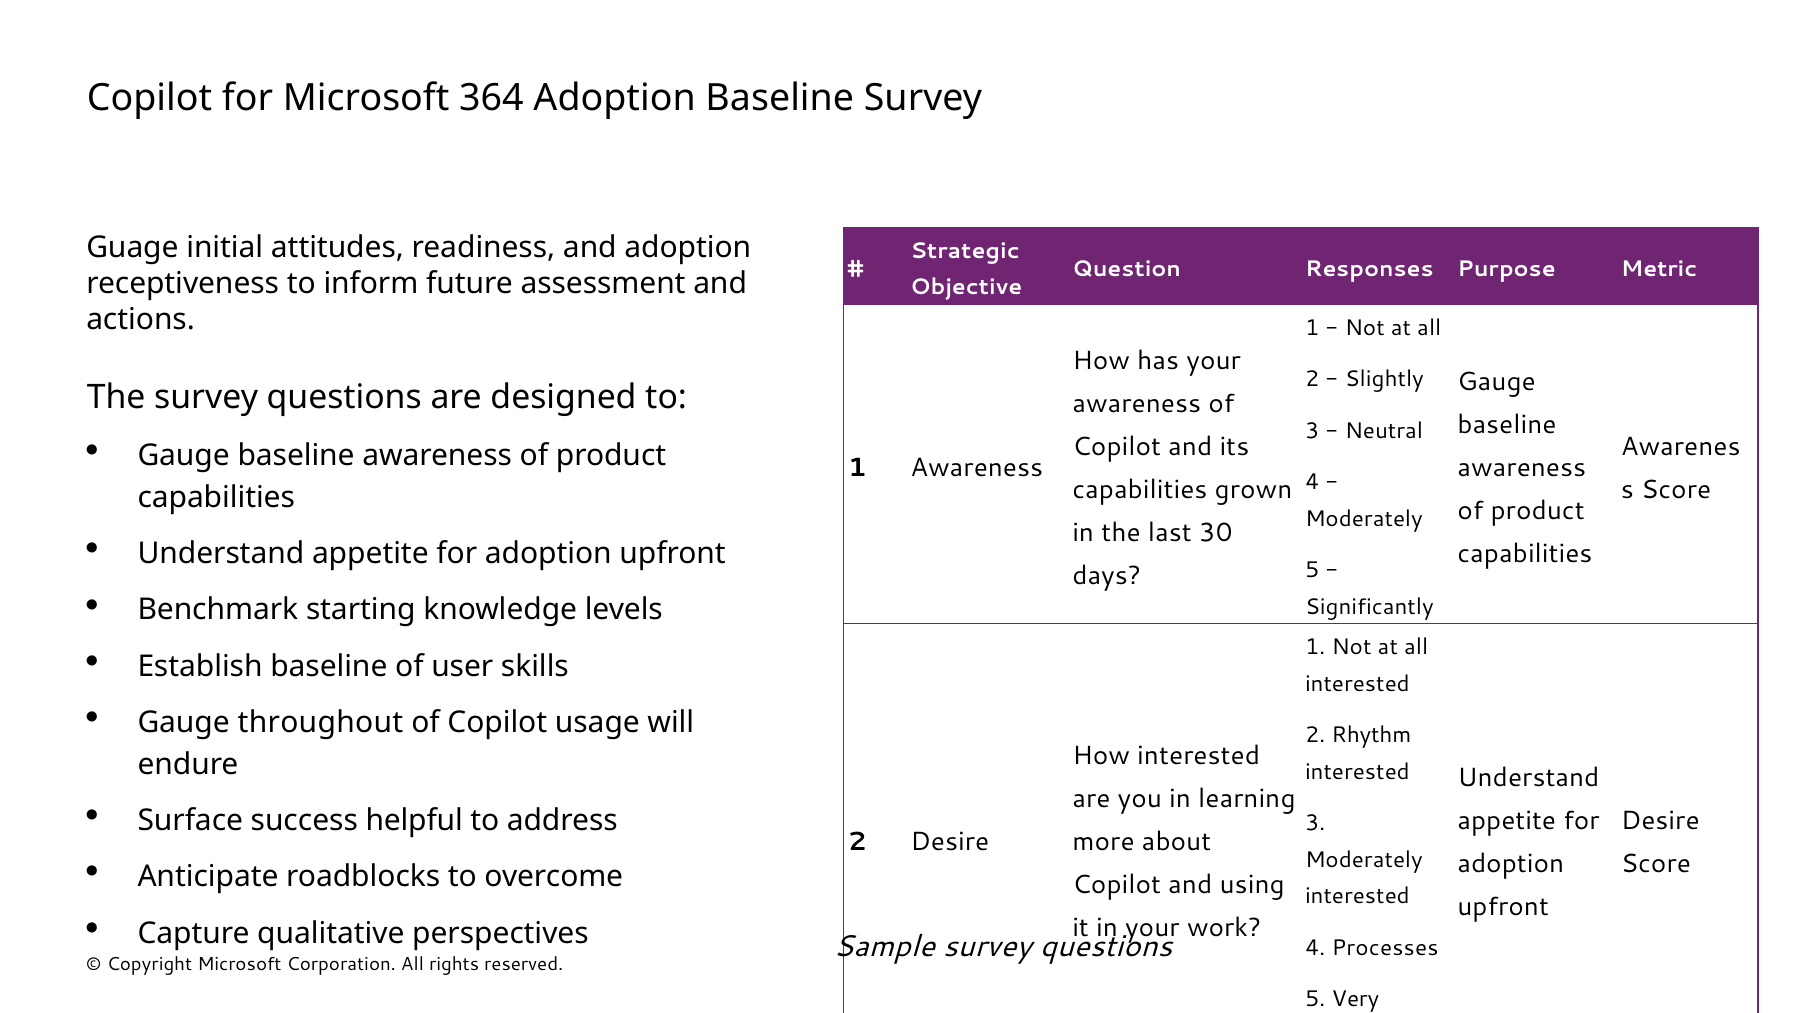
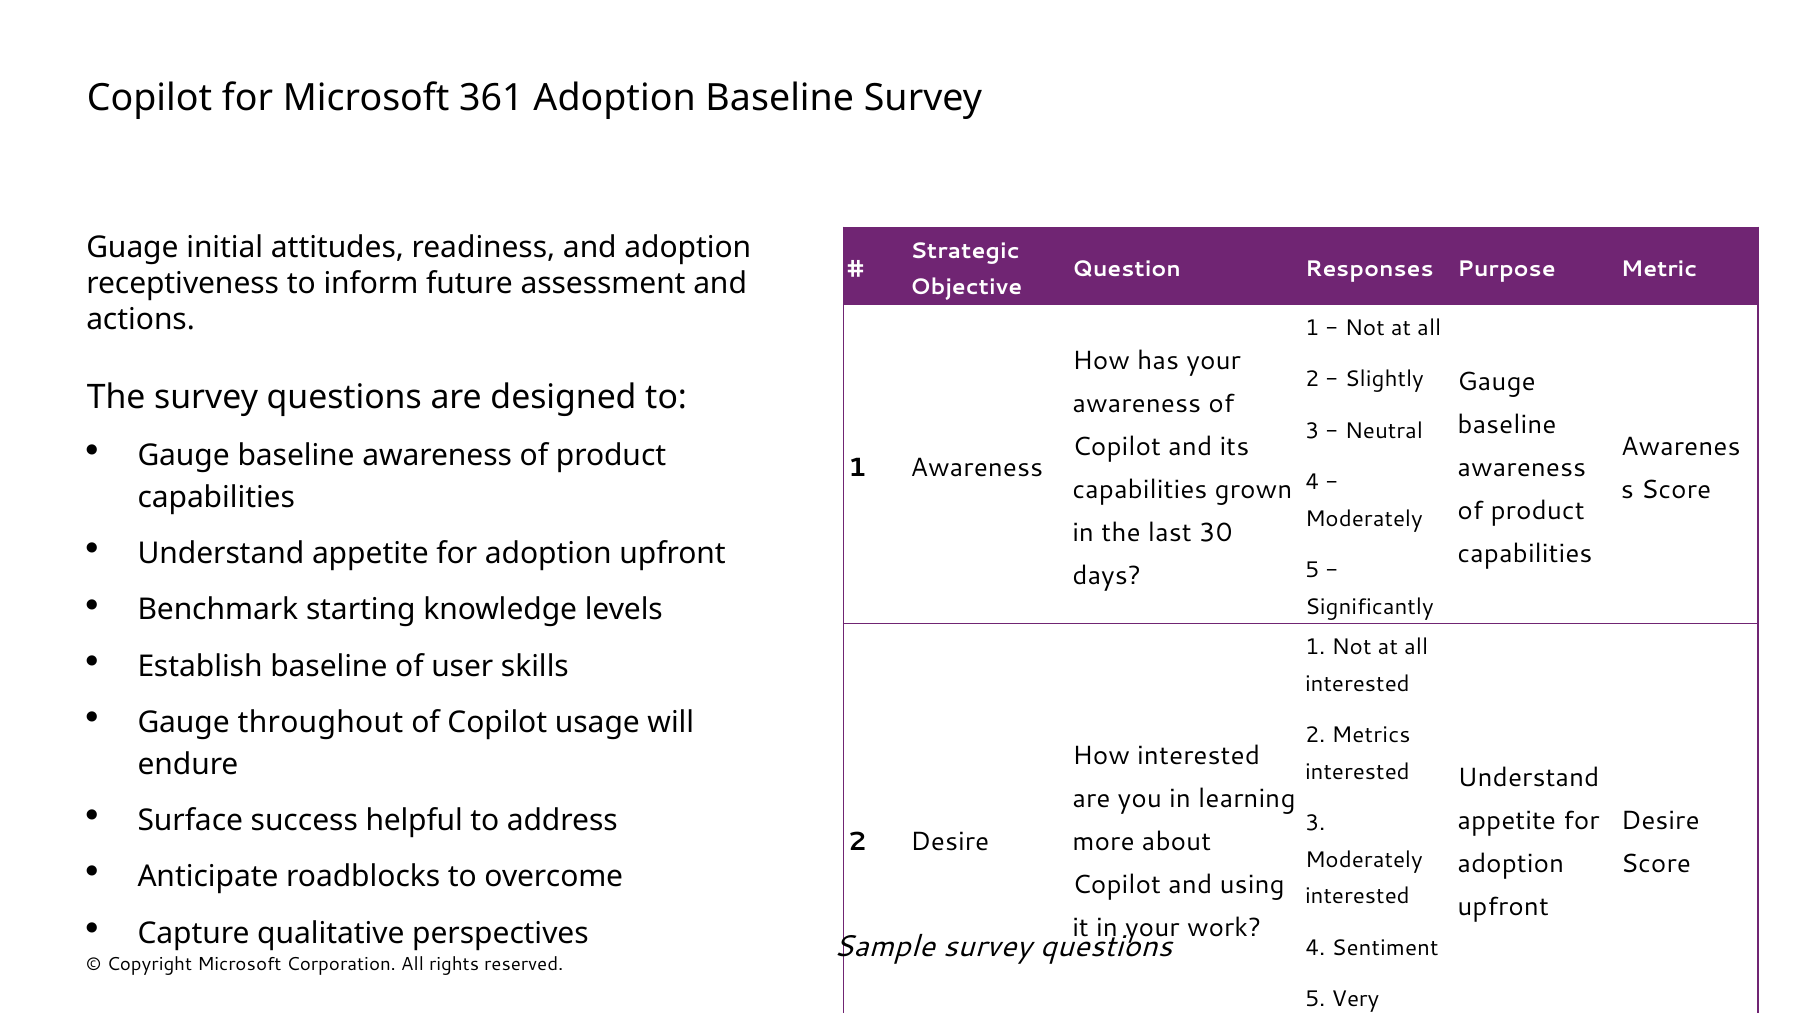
364: 364 -> 361 (491, 98)
Rhythm: Rhythm -> Metrics (1371, 735)
Processes: Processes -> Sentiment (1385, 948)
